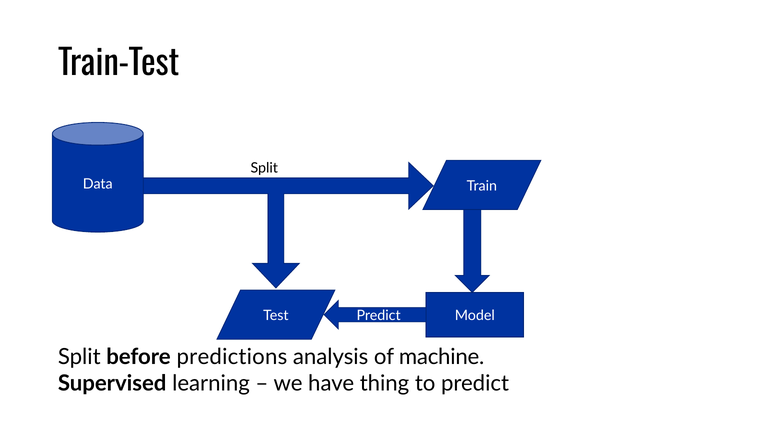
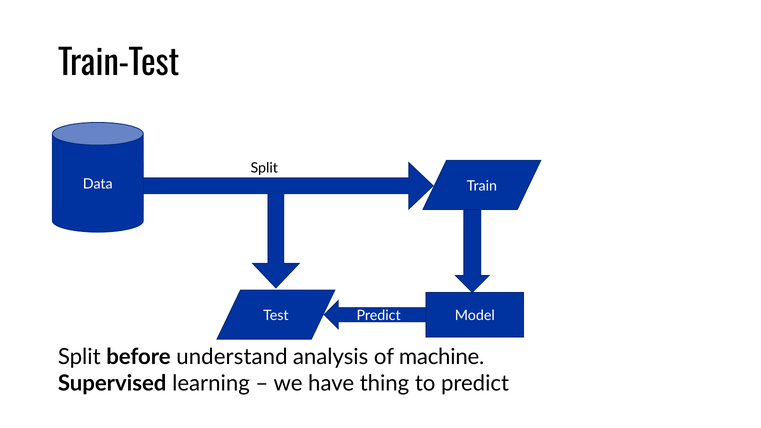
predictions: predictions -> understand (232, 357)
